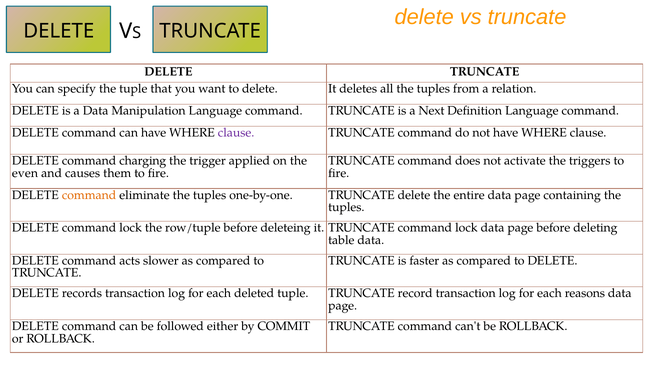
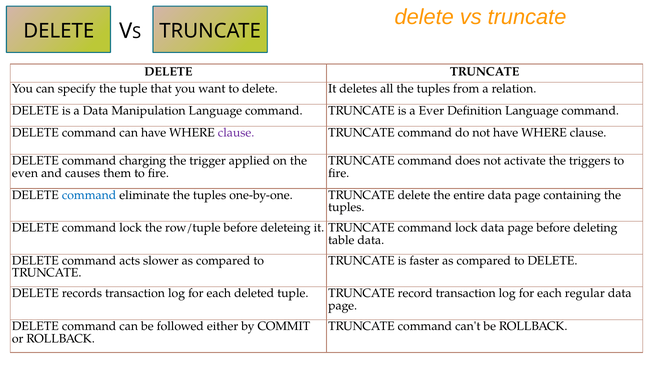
Next: Next -> Ever (431, 111)
command colour: orange -> blue (89, 195)
reasons: reasons -> regular (585, 294)
